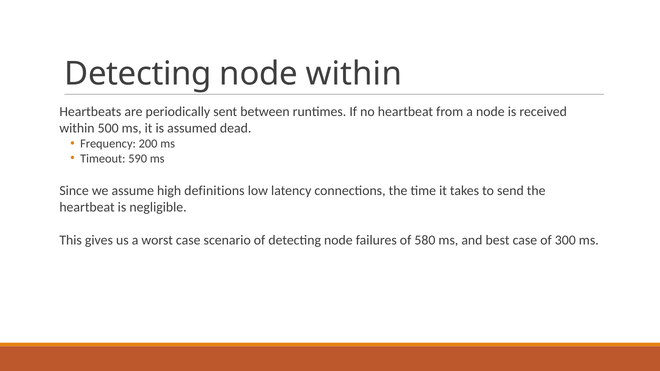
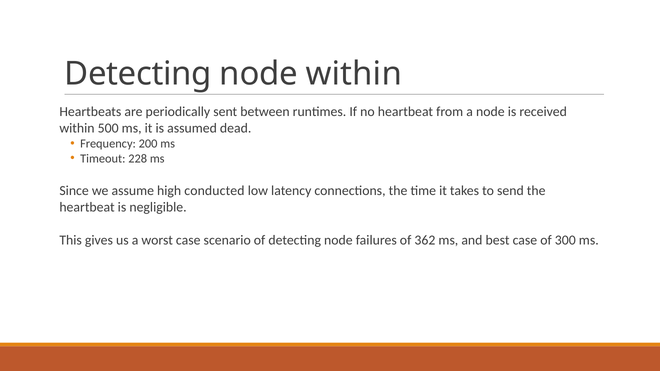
590: 590 -> 228 (138, 159)
definitions: definitions -> conducted (214, 191)
580: 580 -> 362 (425, 240)
